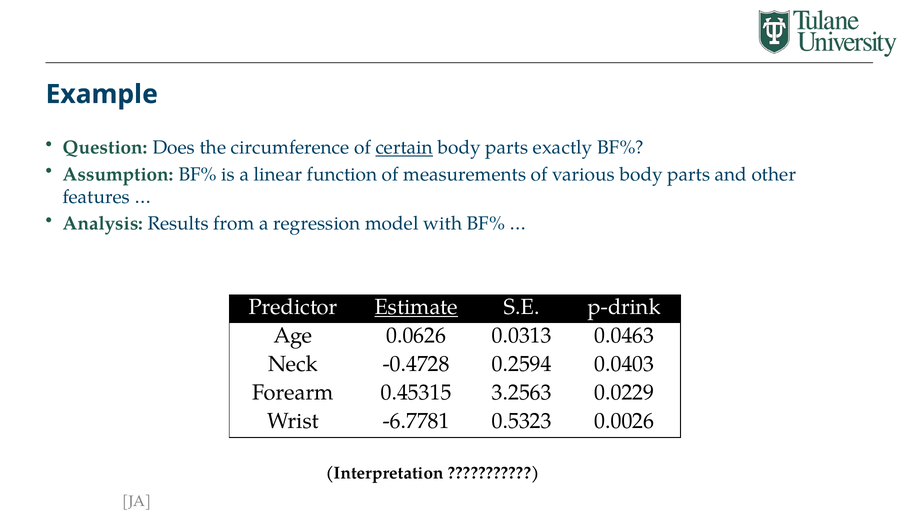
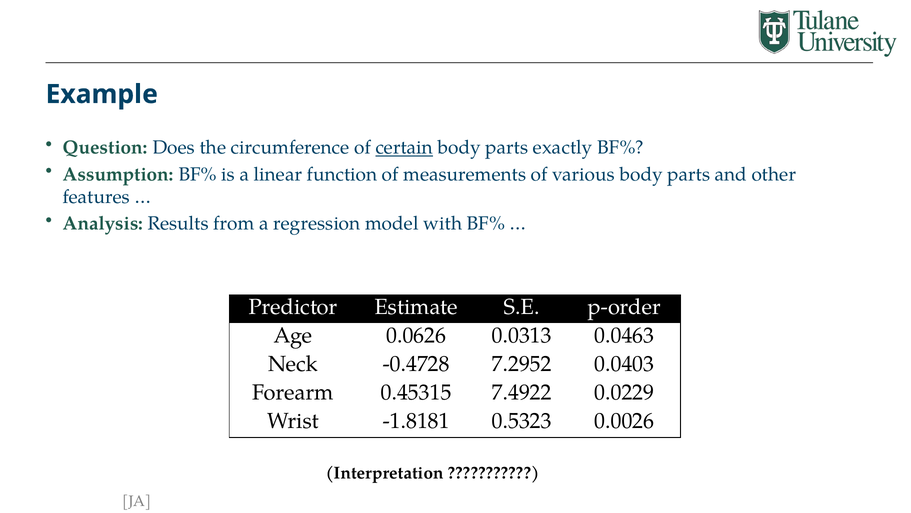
Estimate underline: present -> none (416, 307)
p-drink: p-drink -> p-order (624, 307)
0.2594: 0.2594 -> 7.2952 (522, 364)
3.2563: 3.2563 -> 7.4922 (522, 392)
-6.7781: -6.7781 -> -1.8181 (416, 421)
